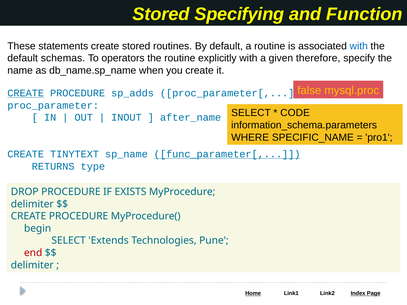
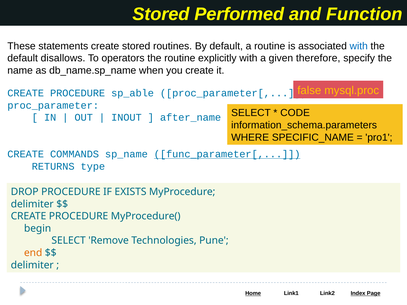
Specifying: Specifying -> Performed (239, 14)
schemas: schemas -> disallows (63, 58)
CREATE underline: present -> none (26, 93)
sp_adds: sp_adds -> sp_able (133, 93)
TINYTEXT: TINYTEXT -> COMMANDS (75, 154)
Extends: Extends -> Remove (109, 241)
end colour: red -> orange (33, 253)
